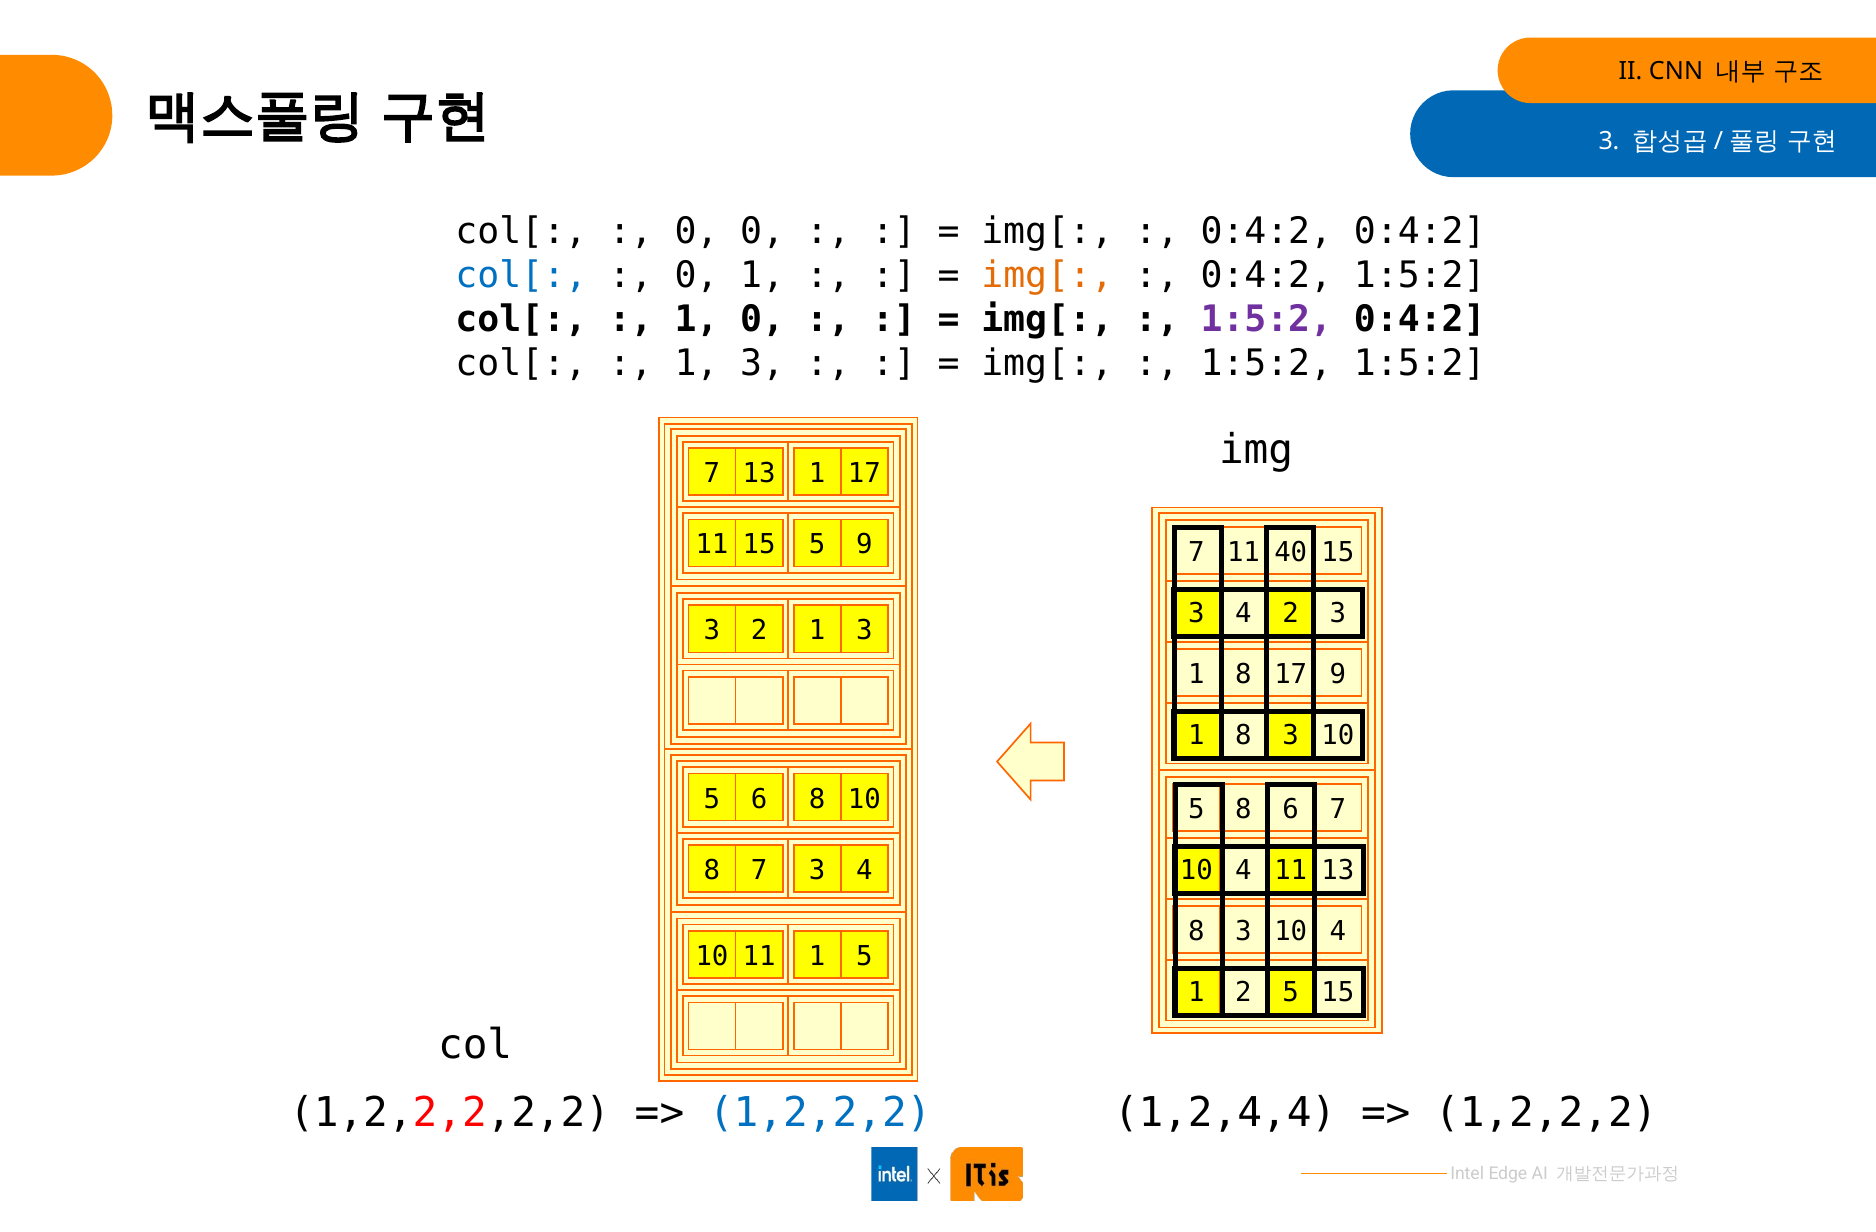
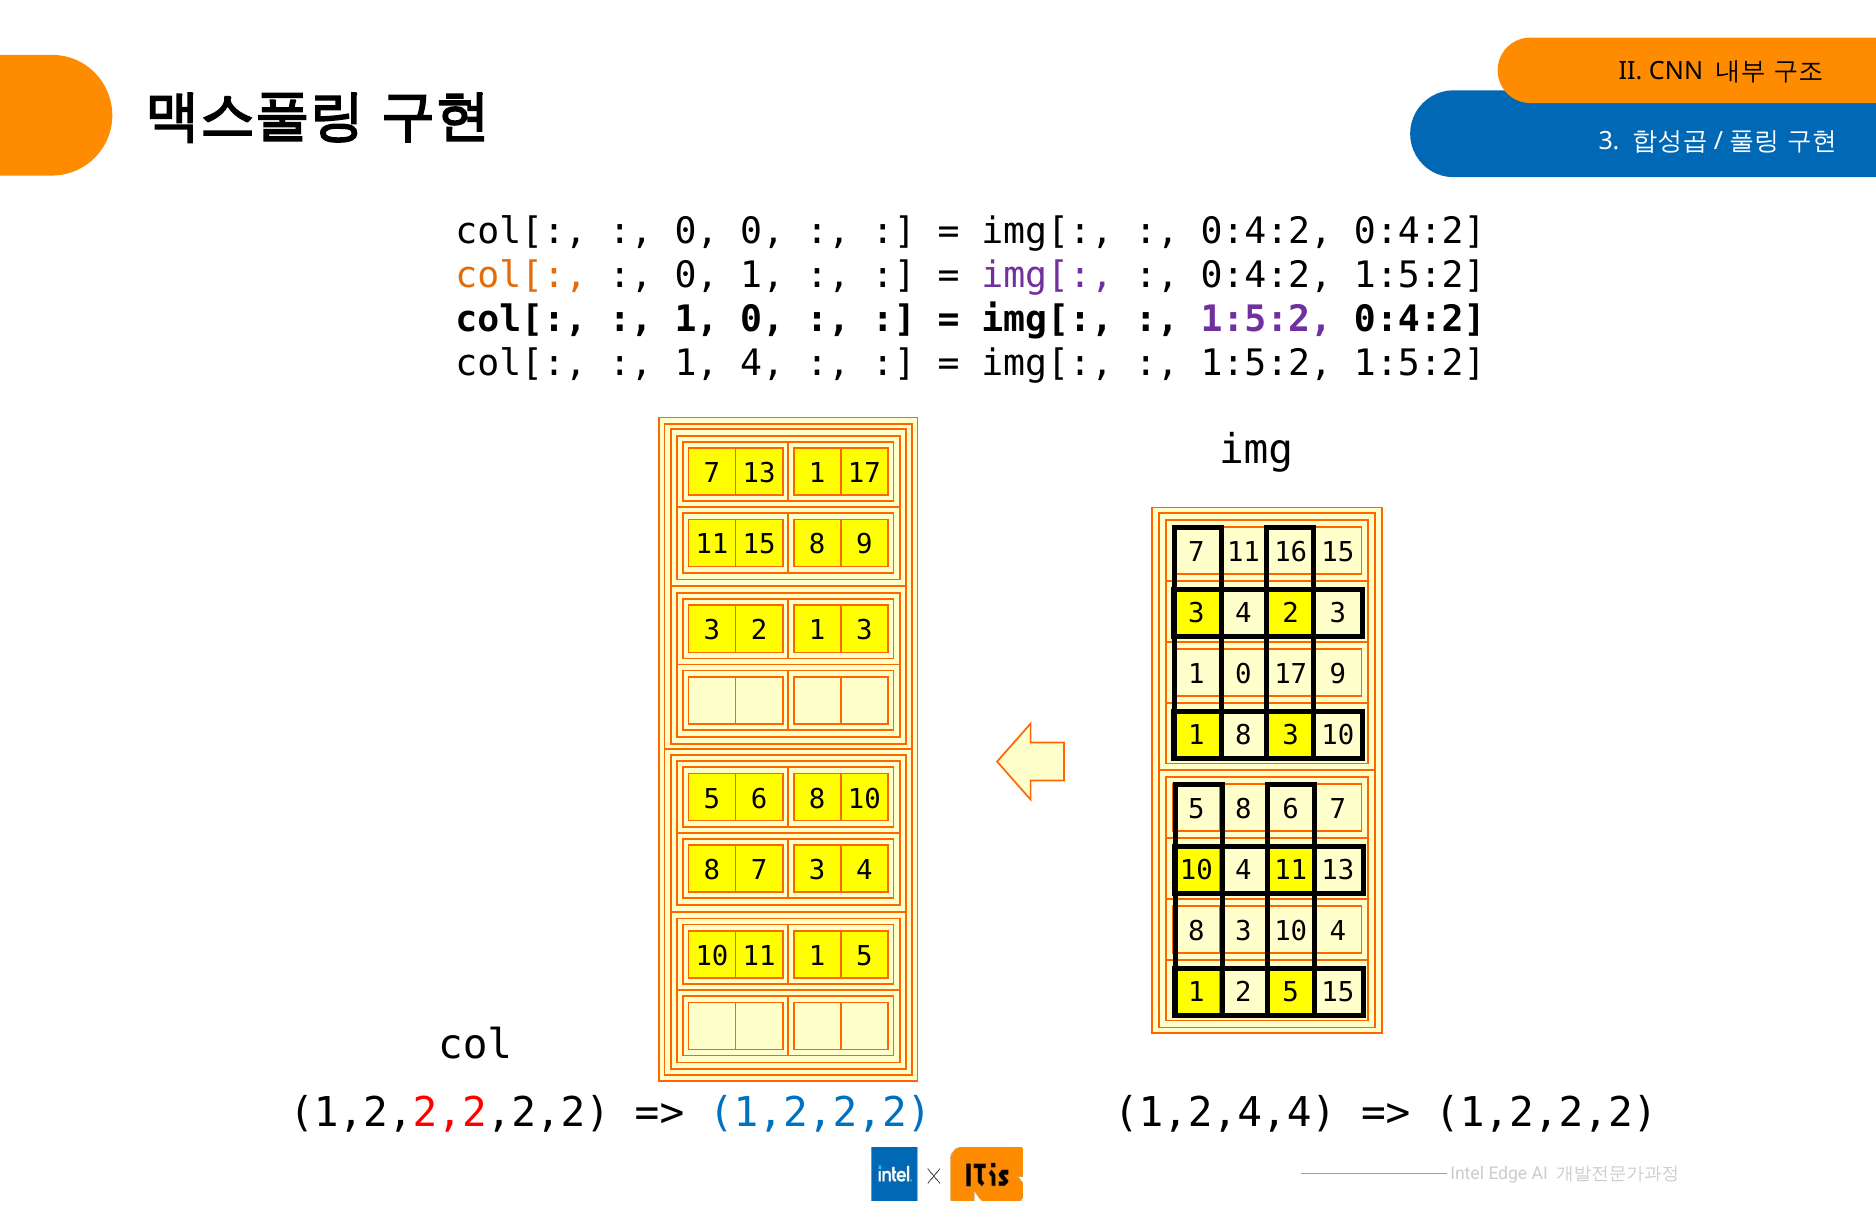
col[ colour: blue -> orange (521, 276)
img[ colour: orange -> purple (1047, 276)
3: 3 -> 4 (762, 363)
15 5: 5 -> 8 (817, 545)
40: 40 -> 16 (1291, 553)
8: 8 -> 0 (1243, 674)
